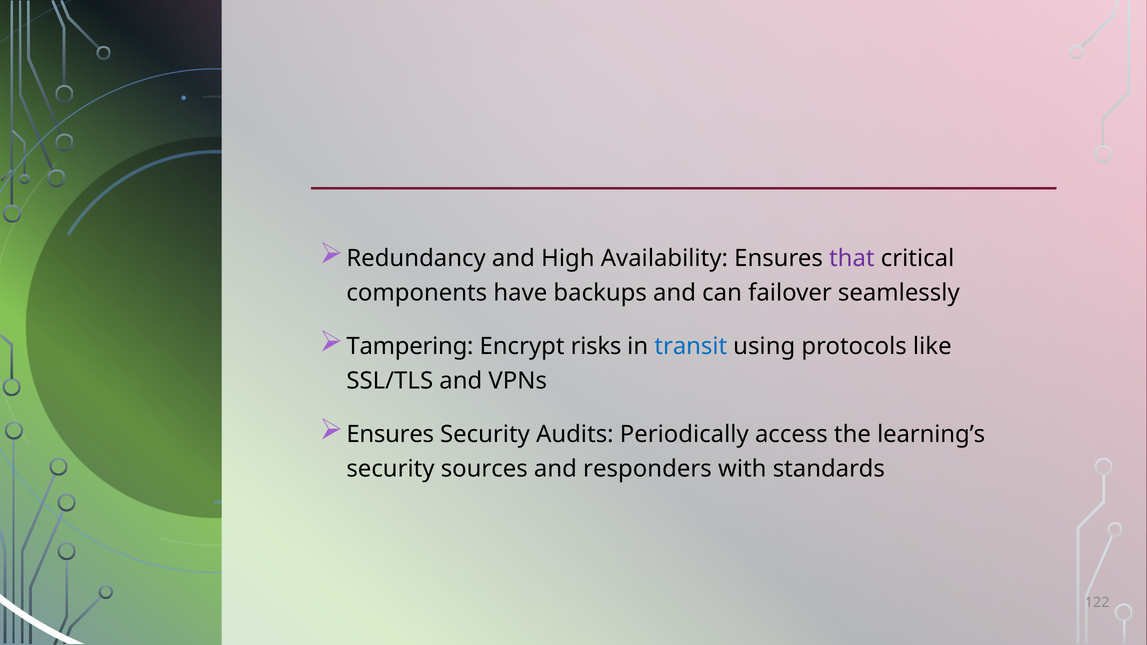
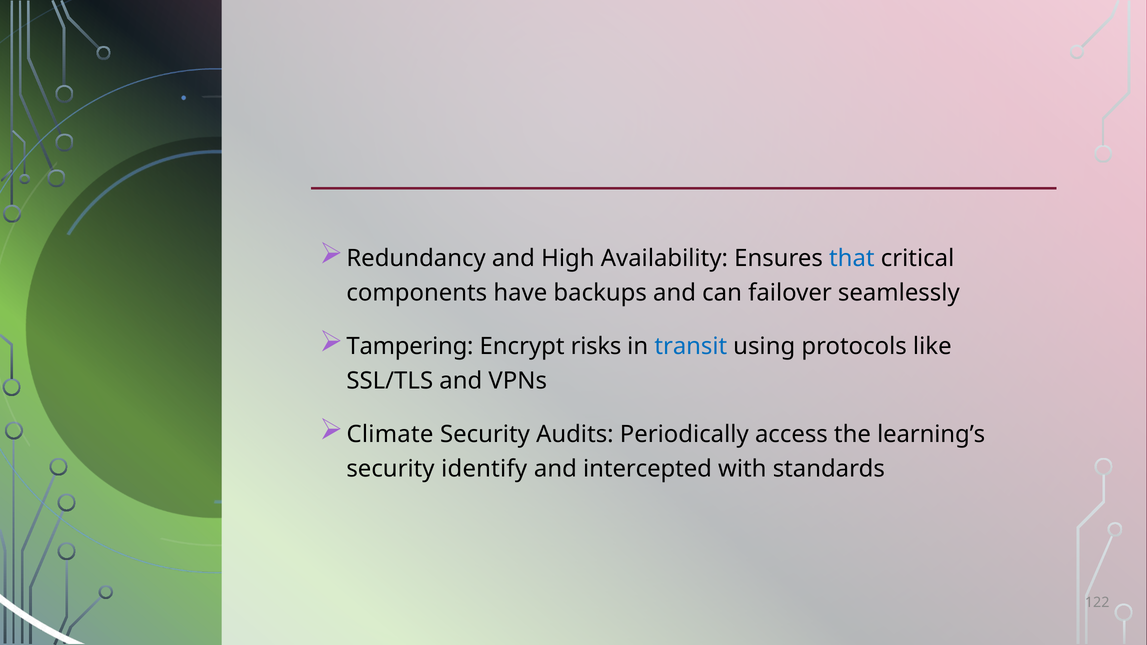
that colour: purple -> blue (852, 258)
Ensures: Ensures -> Climate (390, 435)
sources: sources -> identify (484, 469)
responders: responders -> intercepted (648, 469)
